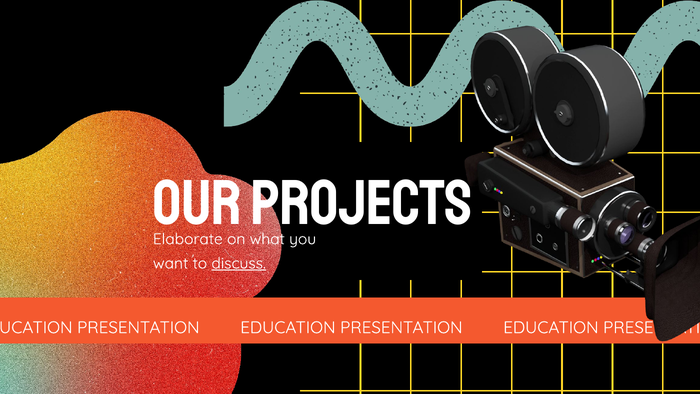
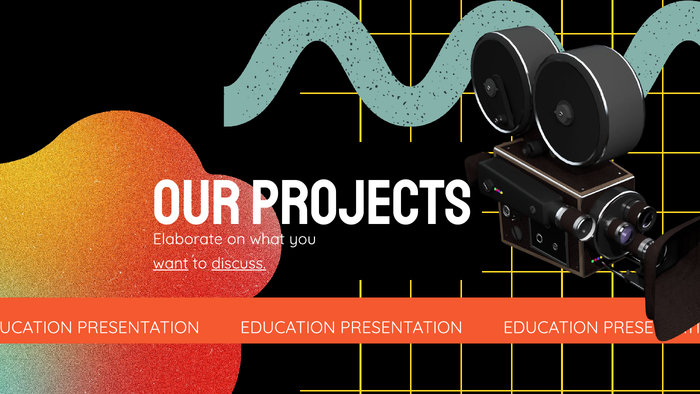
want underline: none -> present (171, 263)
